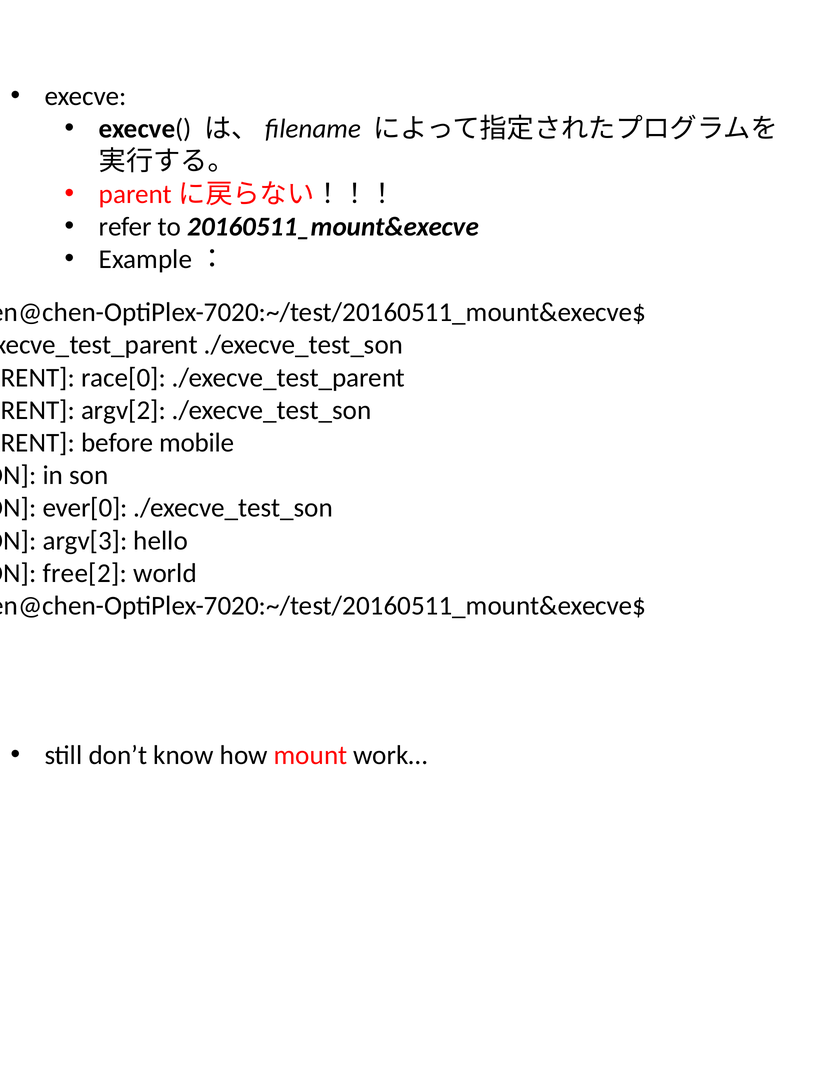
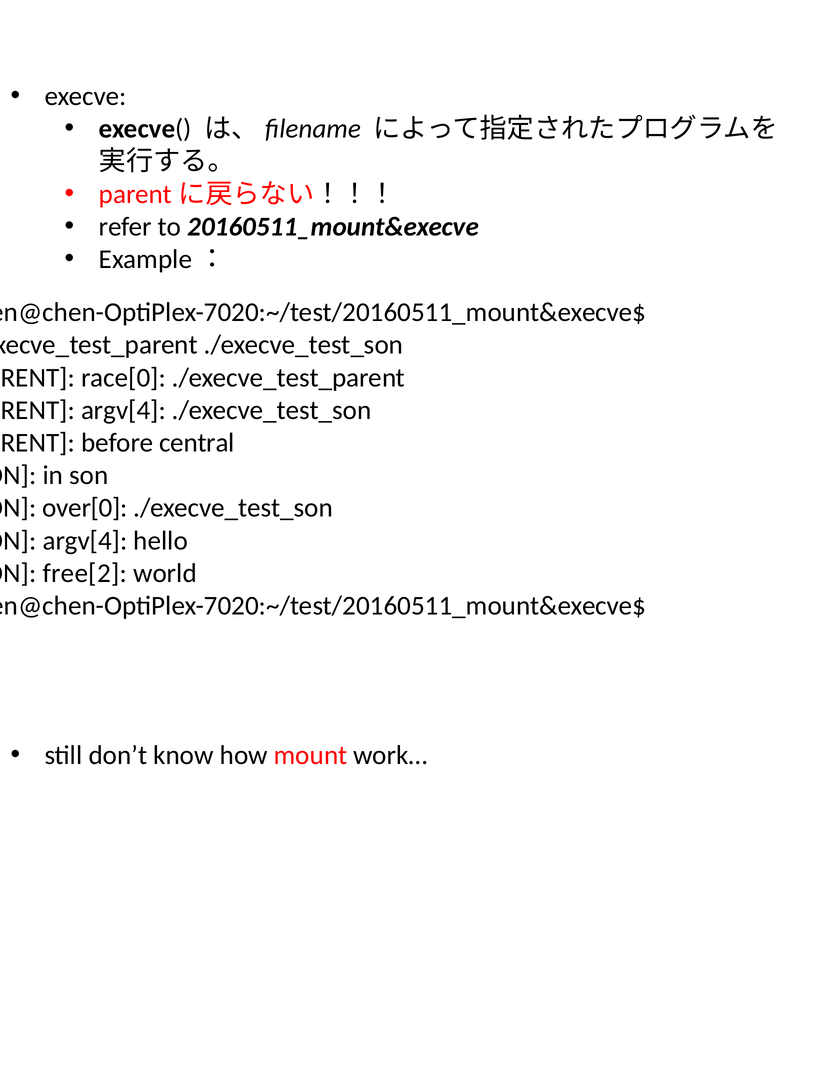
argv[2: argv[2 -> argv[4 (123, 410)
mobile: mobile -> central (197, 443)
ever[0: ever[0 -> over[0 (85, 508)
argv[3: argv[3 -> argv[4 (85, 540)
